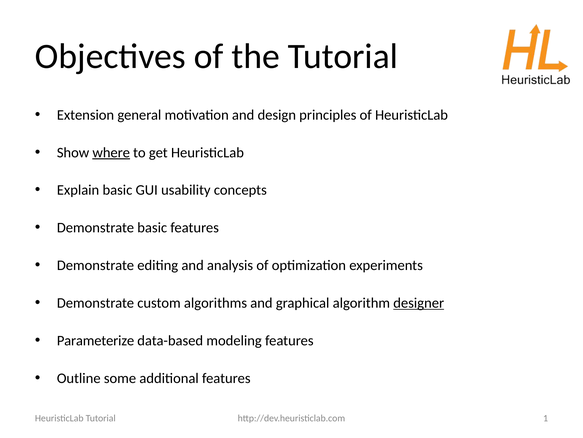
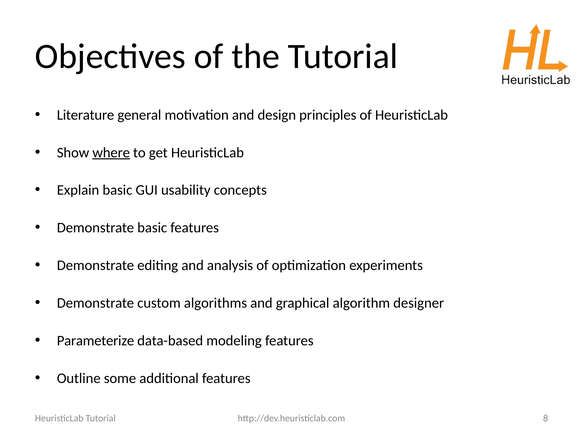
Extension: Extension -> Literature (86, 115)
designer underline: present -> none (419, 303)
1: 1 -> 8 (546, 417)
